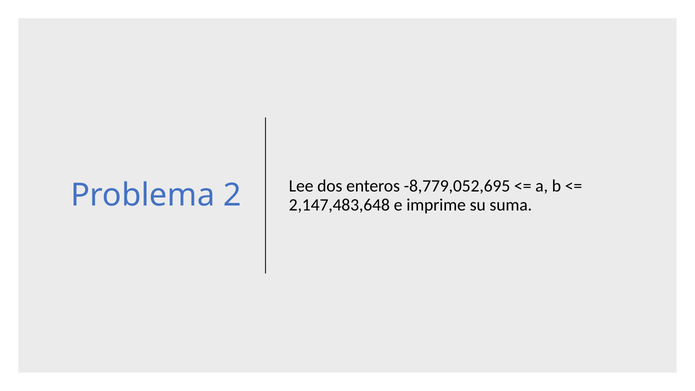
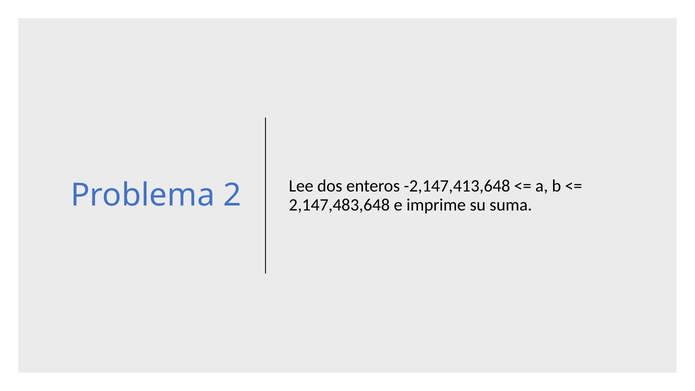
-8,779,052,695: -8,779,052,695 -> -2,147,413,648 (457, 186)
